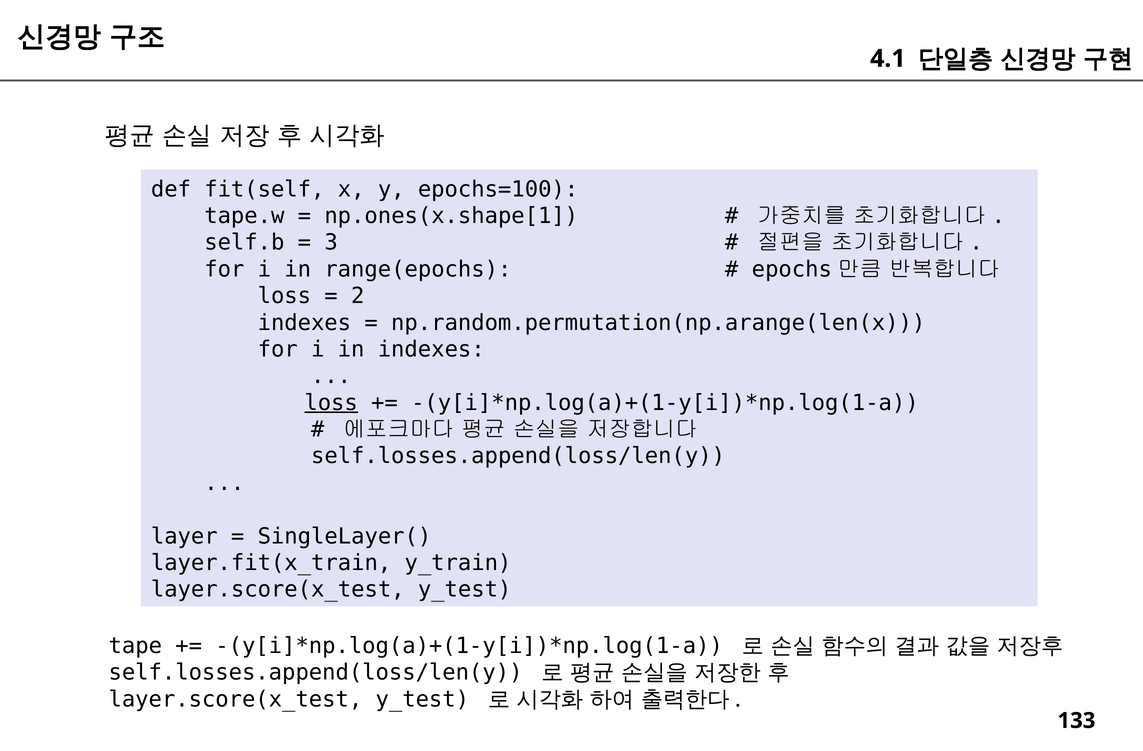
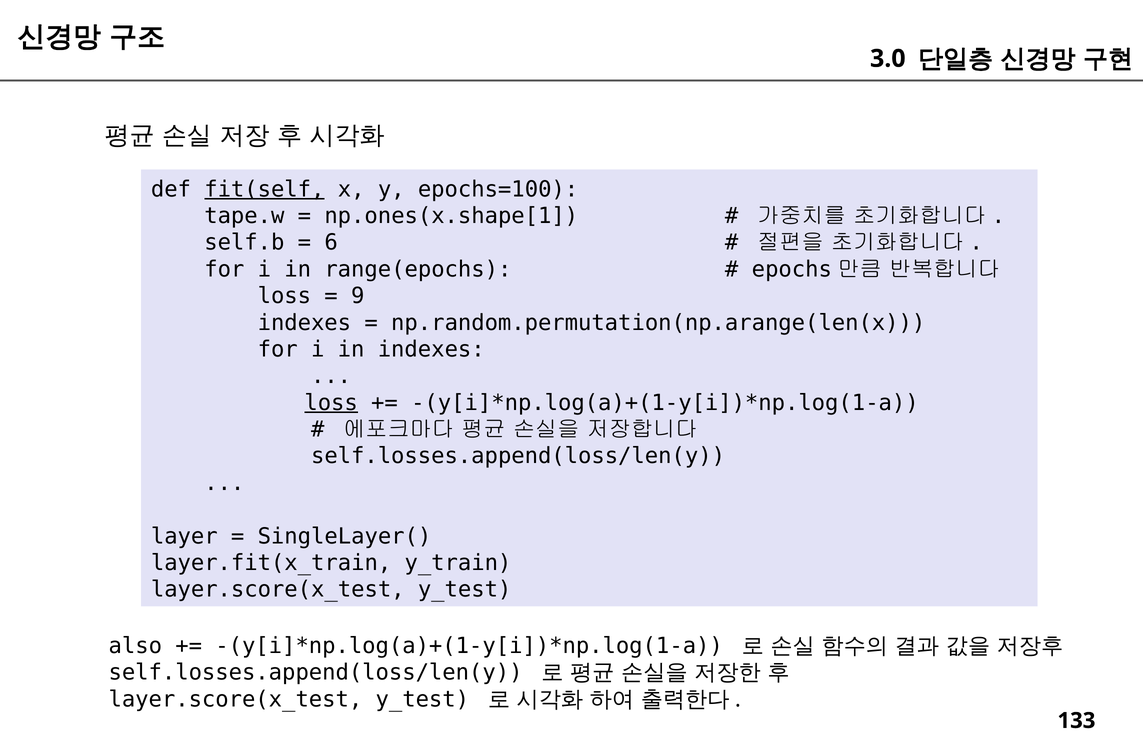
4.1: 4.1 -> 3.0 (888, 59)
fit(self underline: none -> present (264, 189)
3: 3 -> 6 (331, 243)
2: 2 -> 9 (358, 296)
tape: tape -> also (135, 646)
